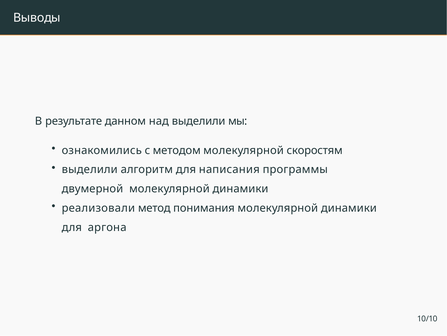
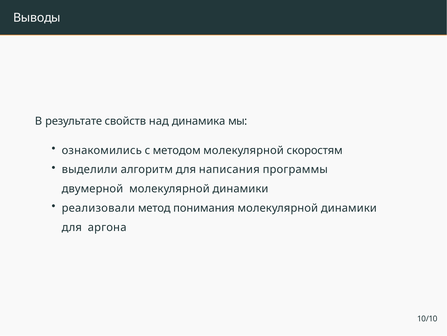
данном: данном -> свойств (125, 121)
над выделили: выделили -> динамика (199, 121)
